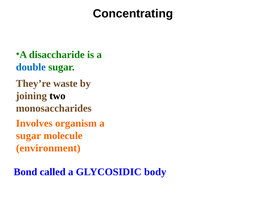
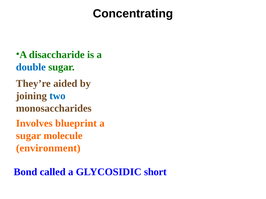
waste: waste -> aided (65, 84)
two colour: black -> blue (57, 96)
organism: organism -> blueprint (76, 124)
body: body -> short (155, 172)
